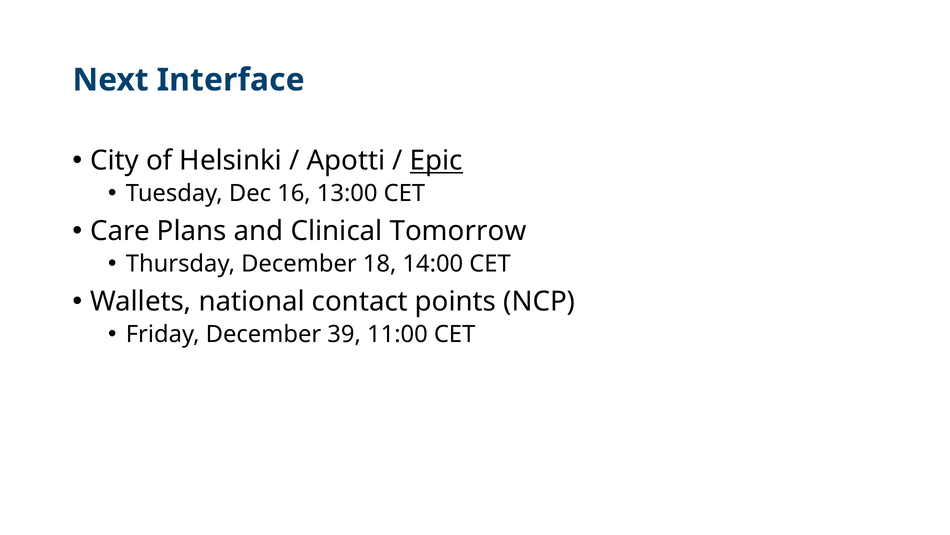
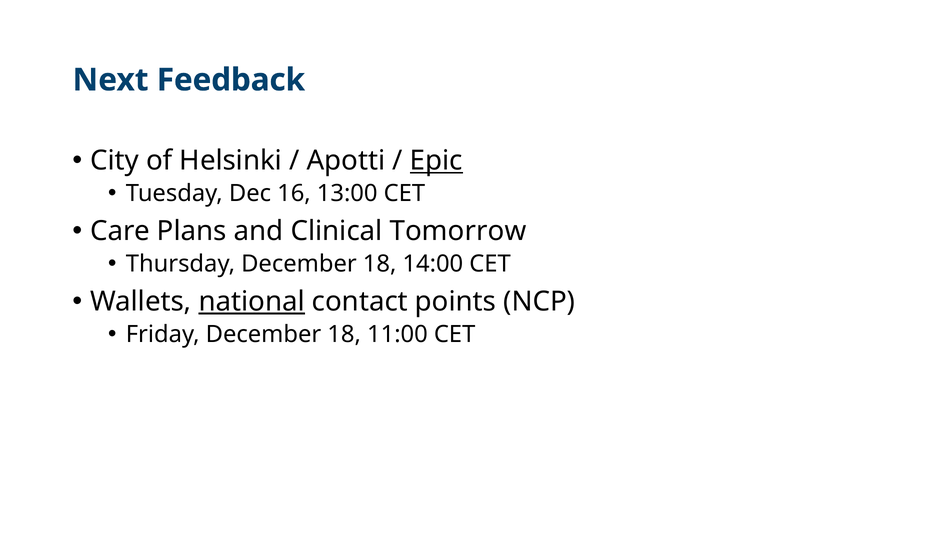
Interface: Interface -> Feedback (231, 80)
national underline: none -> present (252, 301)
Friday December 39: 39 -> 18 (344, 334)
